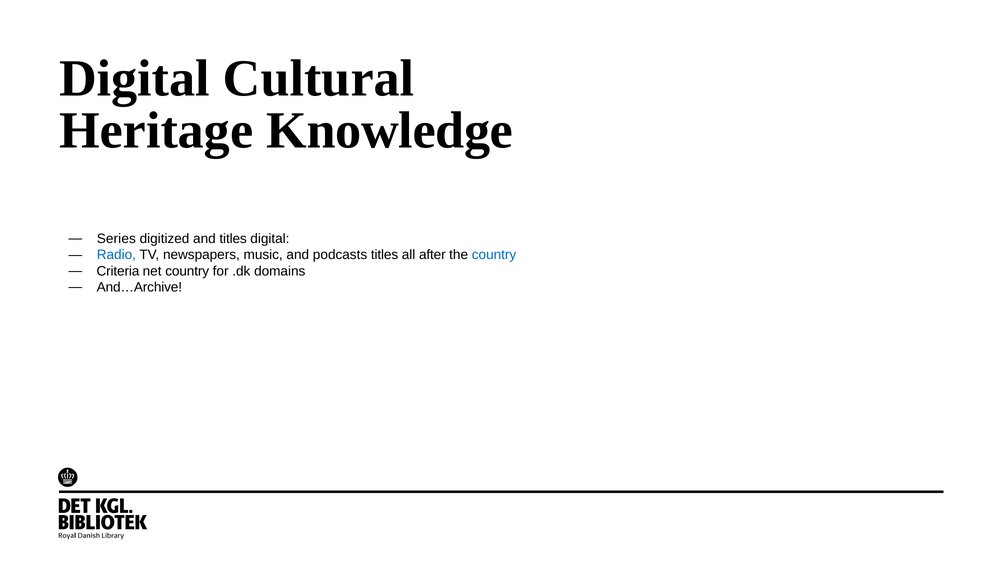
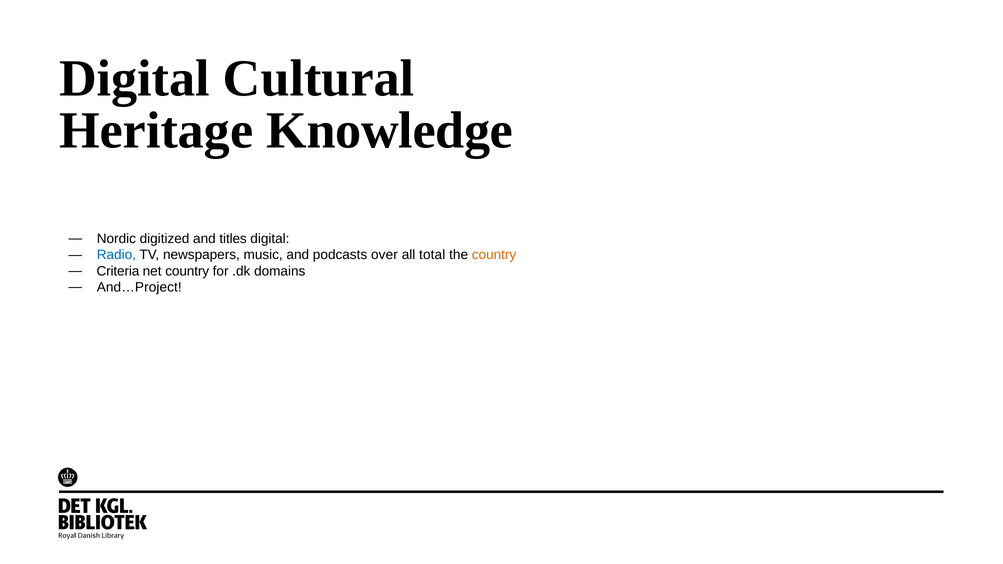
Series: Series -> Nordic (116, 239)
podcasts titles: titles -> over (384, 255)
after: after -> total (432, 255)
country colour: blue -> orange (494, 255)
And…Archive: And…Archive -> And…Project (139, 287)
